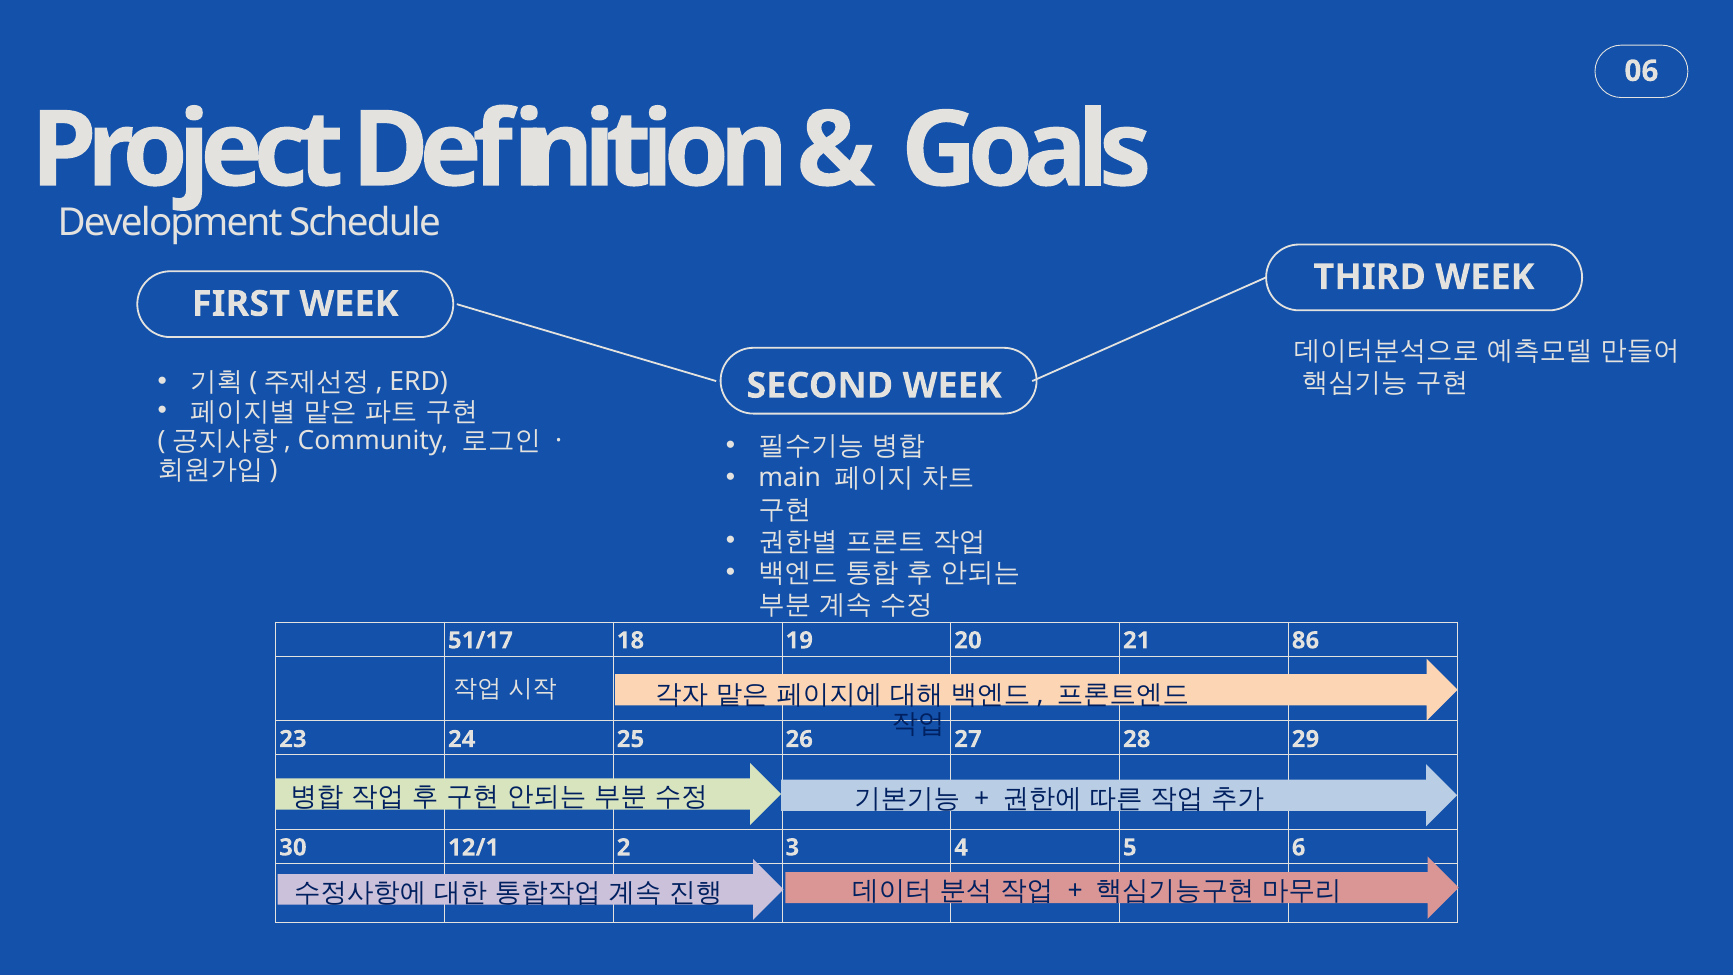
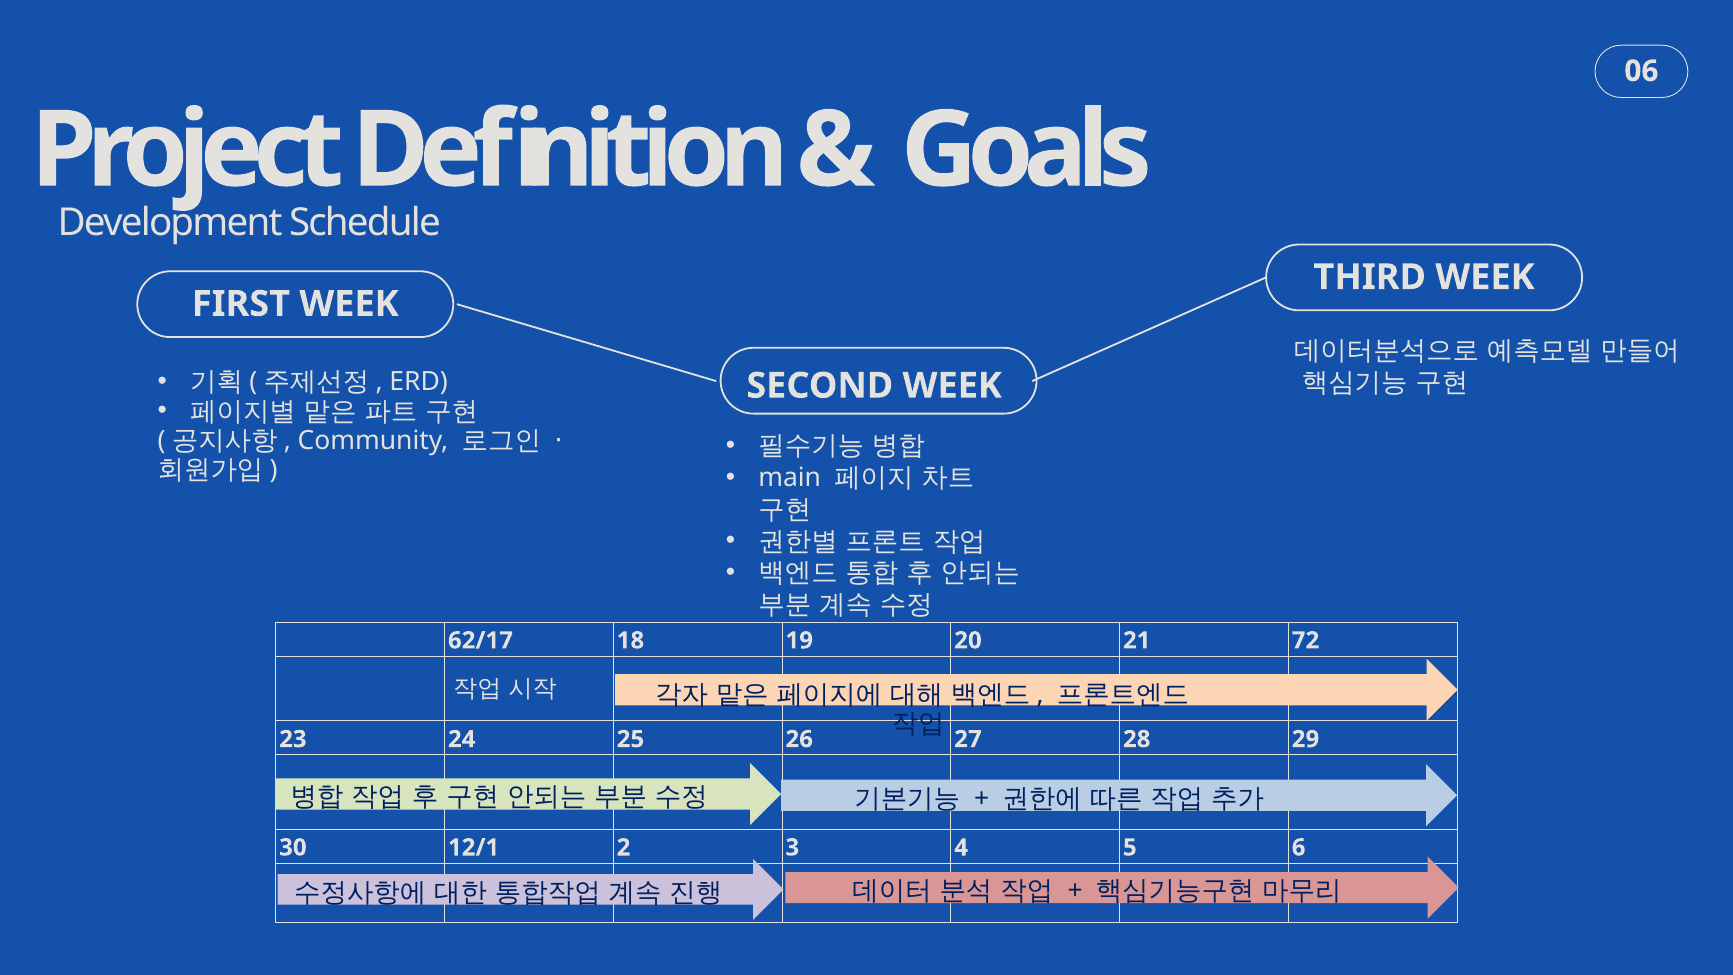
51/17: 51/17 -> 62/17 (480, 640)
86: 86 -> 72 (1306, 640)
